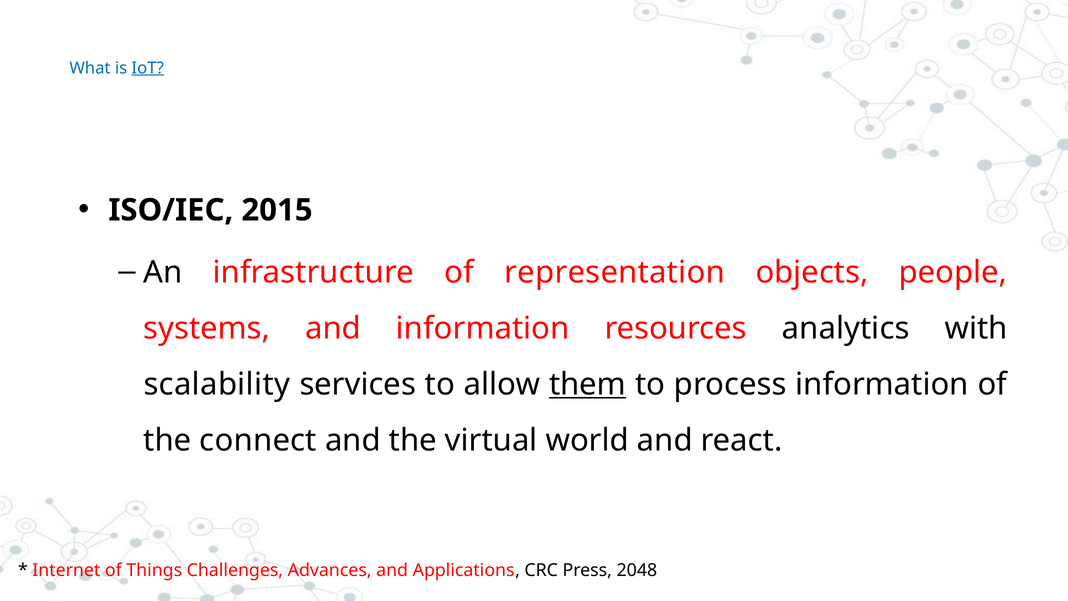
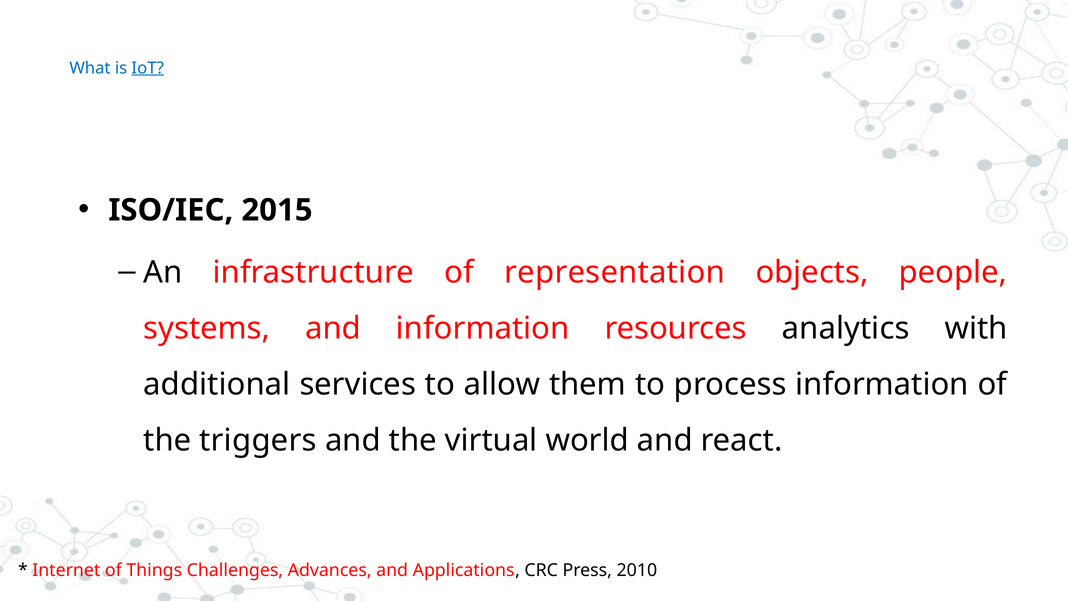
scalability: scalability -> additional (217, 384)
them underline: present -> none (588, 384)
connect: connect -> triggers (258, 440)
2048: 2048 -> 2010 (637, 570)
